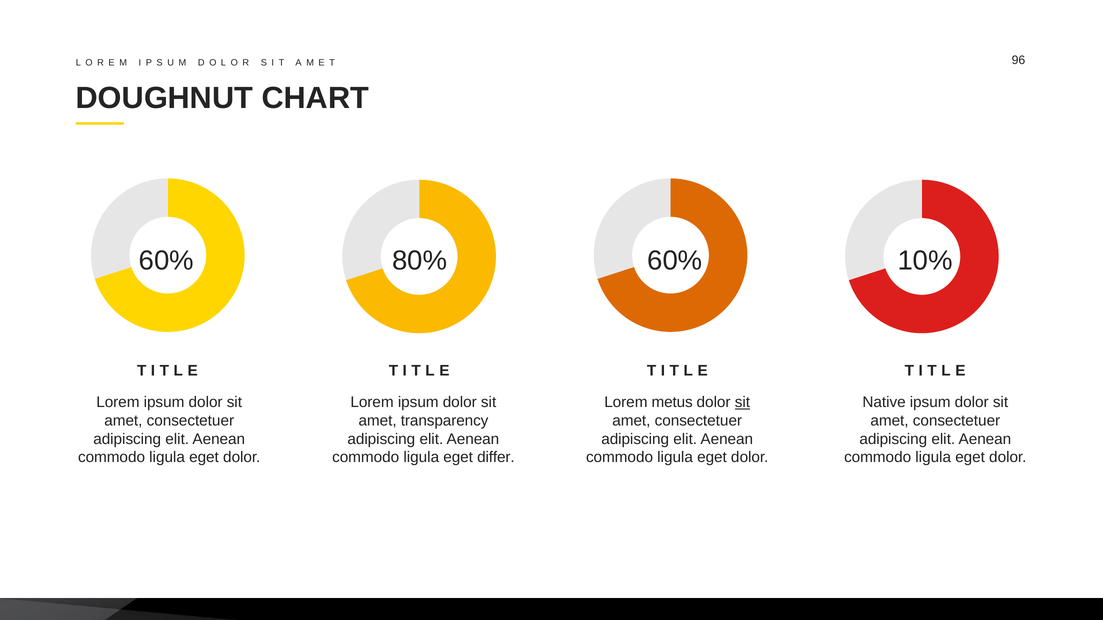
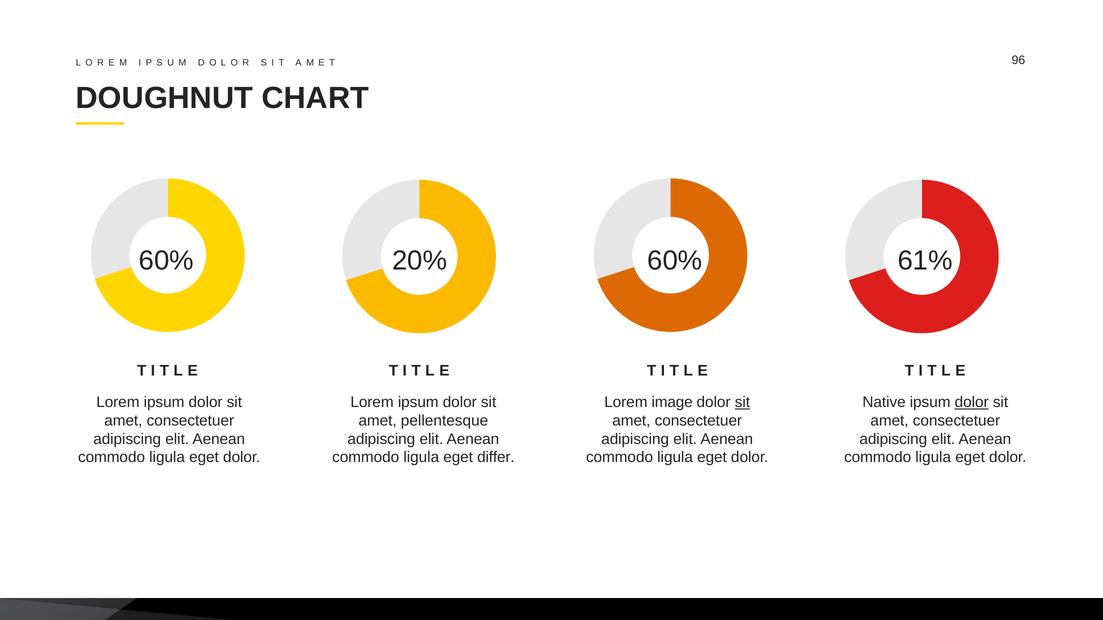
80%: 80% -> 20% (420, 261)
10%: 10% -> 61% (925, 261)
metus: metus -> image (672, 403)
dolor underline: none -> present (972, 403)
transparency: transparency -> pellentesque (445, 421)
